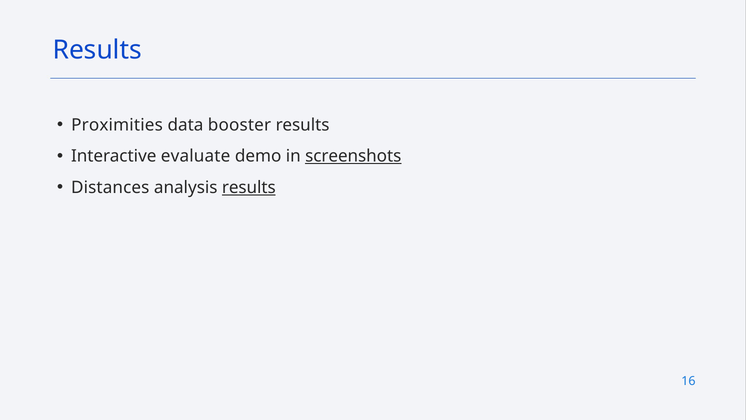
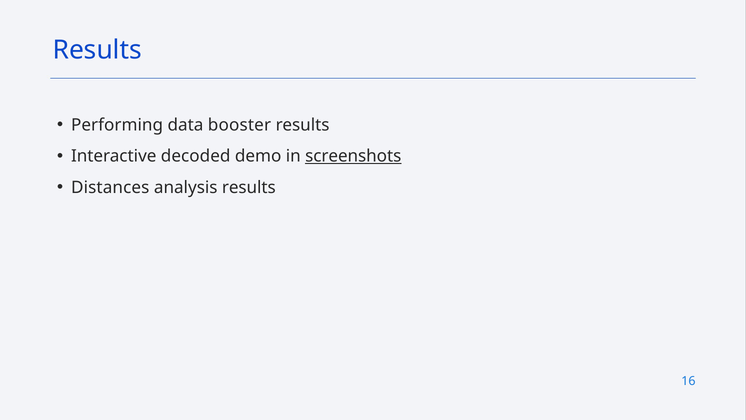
Proximities: Proximities -> Performing (117, 125)
evaluate: evaluate -> decoded (196, 156)
results underline: present -> none (249, 188)
